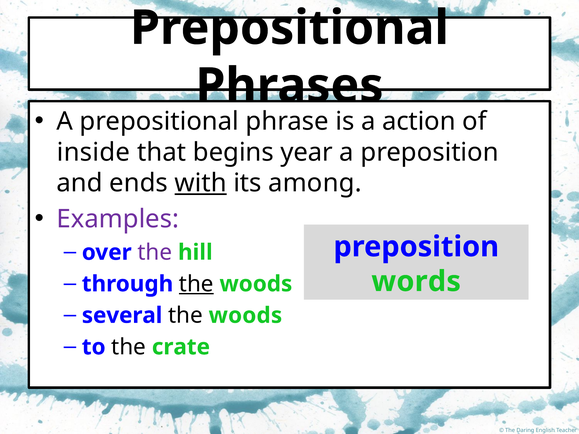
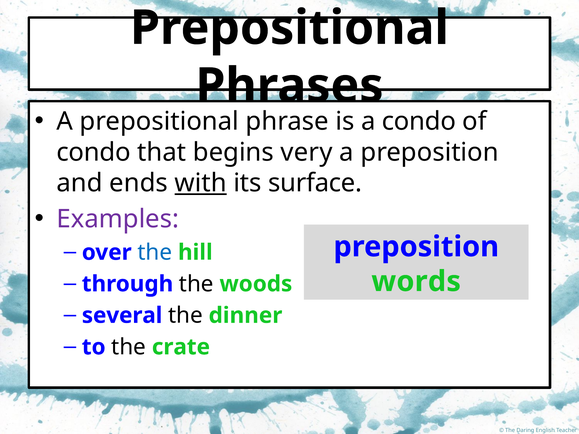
action: action -> condo (419, 121)
inside: inside -> condo (94, 152)
year: year -> very (307, 152)
among: among -> surface (315, 183)
the colour: purple -> blue (155, 253)
the underline: present -> none (196, 284)
woods: woods -> dinner (245, 316)
